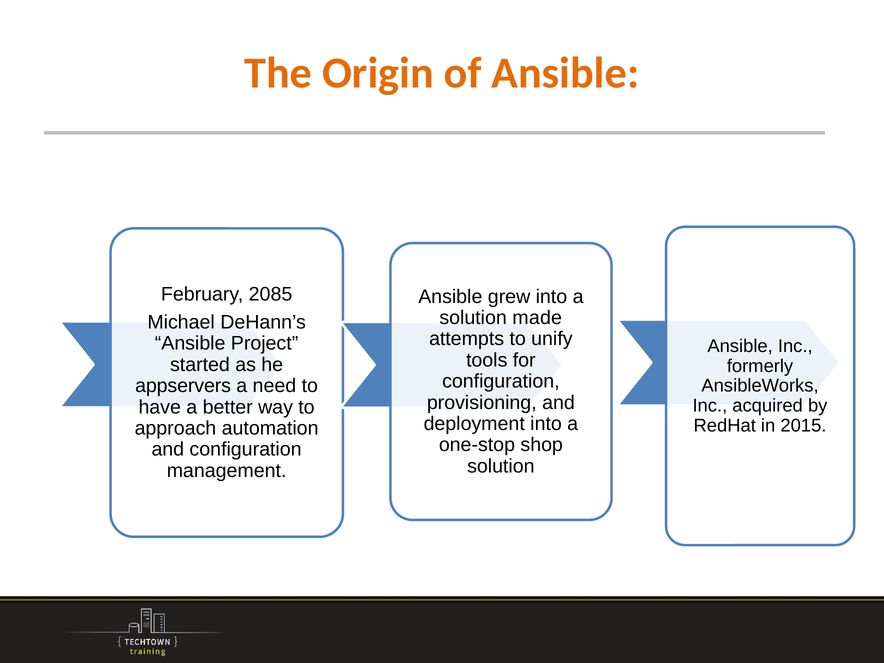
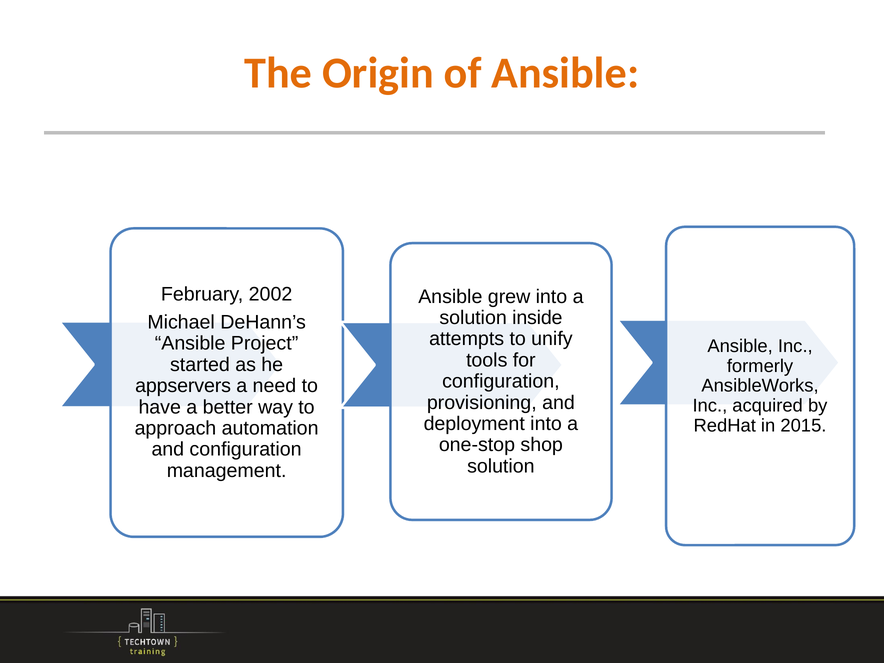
2085: 2085 -> 2002 (271, 294)
made: made -> inside (537, 318)
